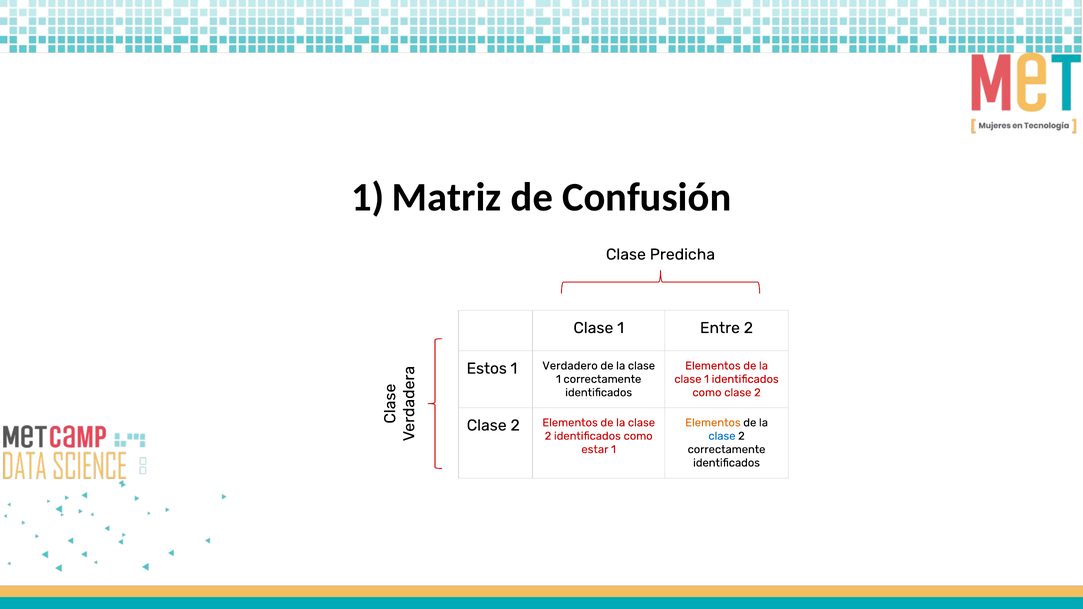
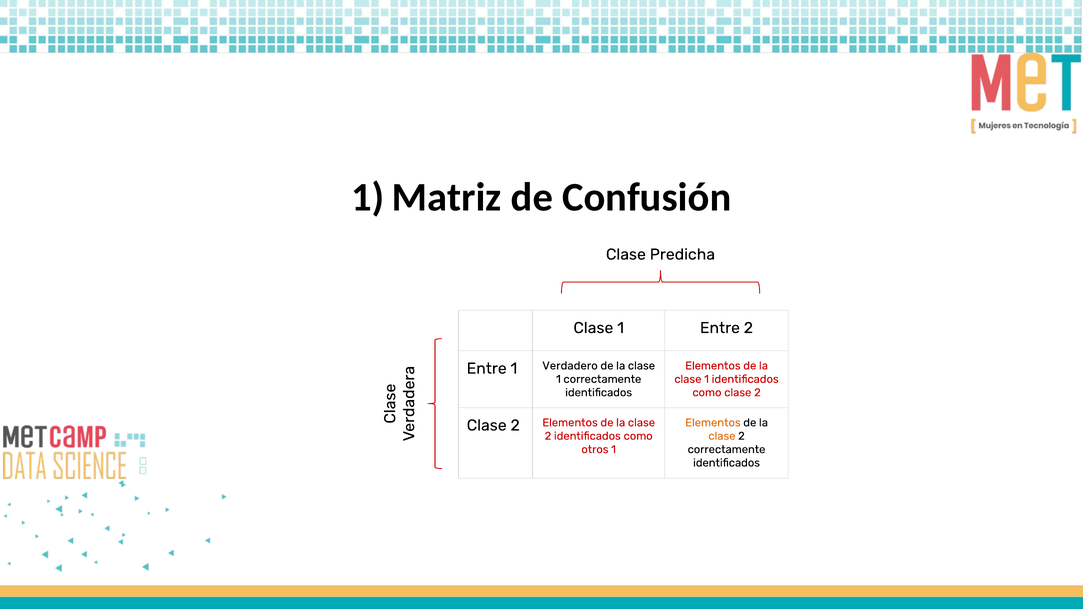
Estos: Estos -> Entre (487, 369)
clase colour: blue -> orange (722, 436)
estar: estar -> otros (595, 450)
